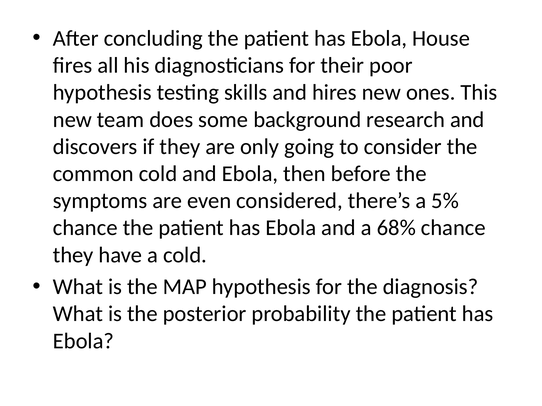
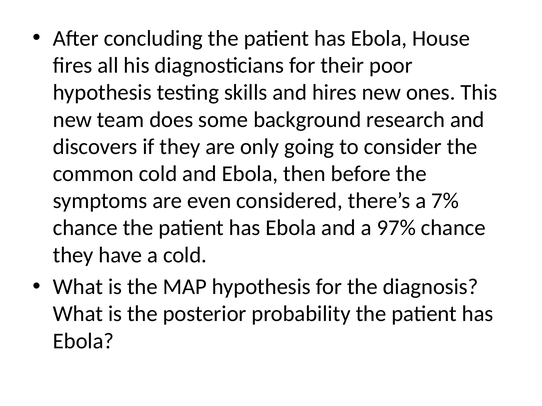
5%: 5% -> 7% (445, 201)
68%: 68% -> 97% (396, 228)
